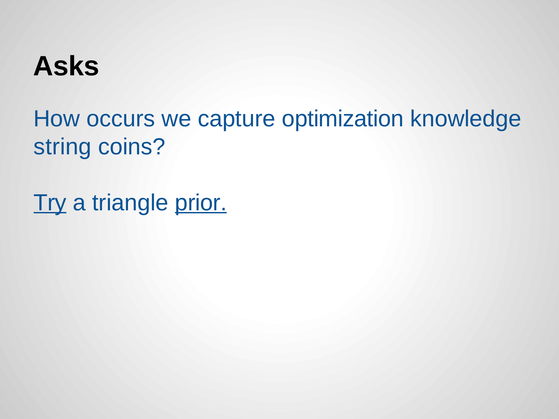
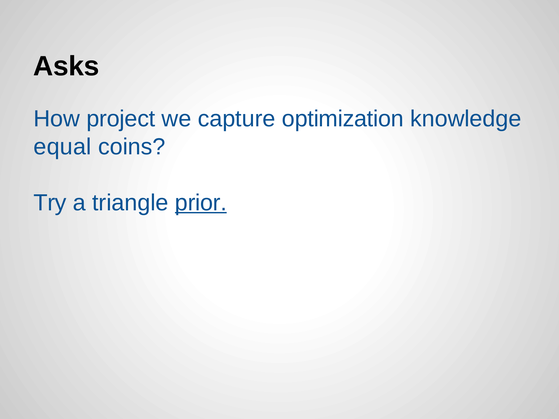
occurs: occurs -> project (121, 119)
string: string -> equal (63, 147)
Try underline: present -> none (50, 203)
